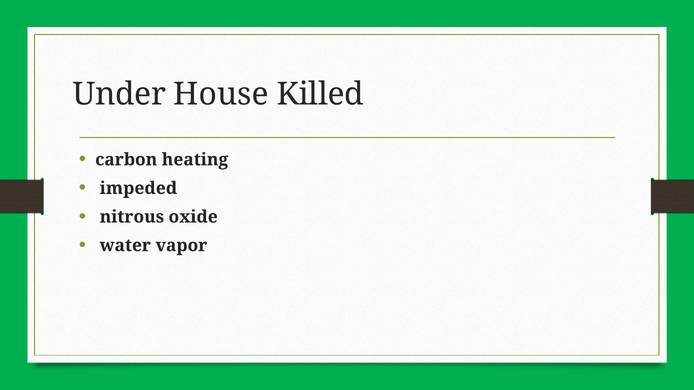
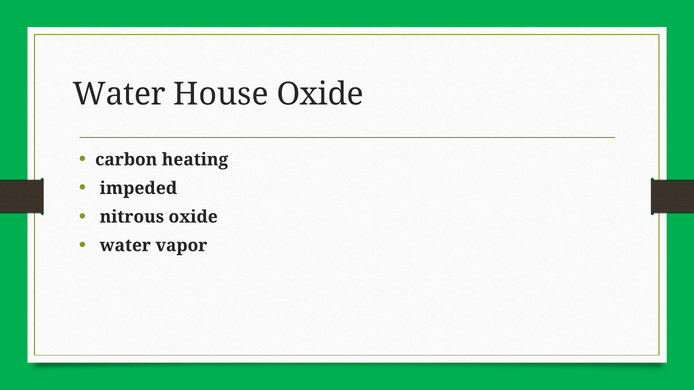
Under: Under -> Water (119, 95)
House Killed: Killed -> Oxide (320, 95)
